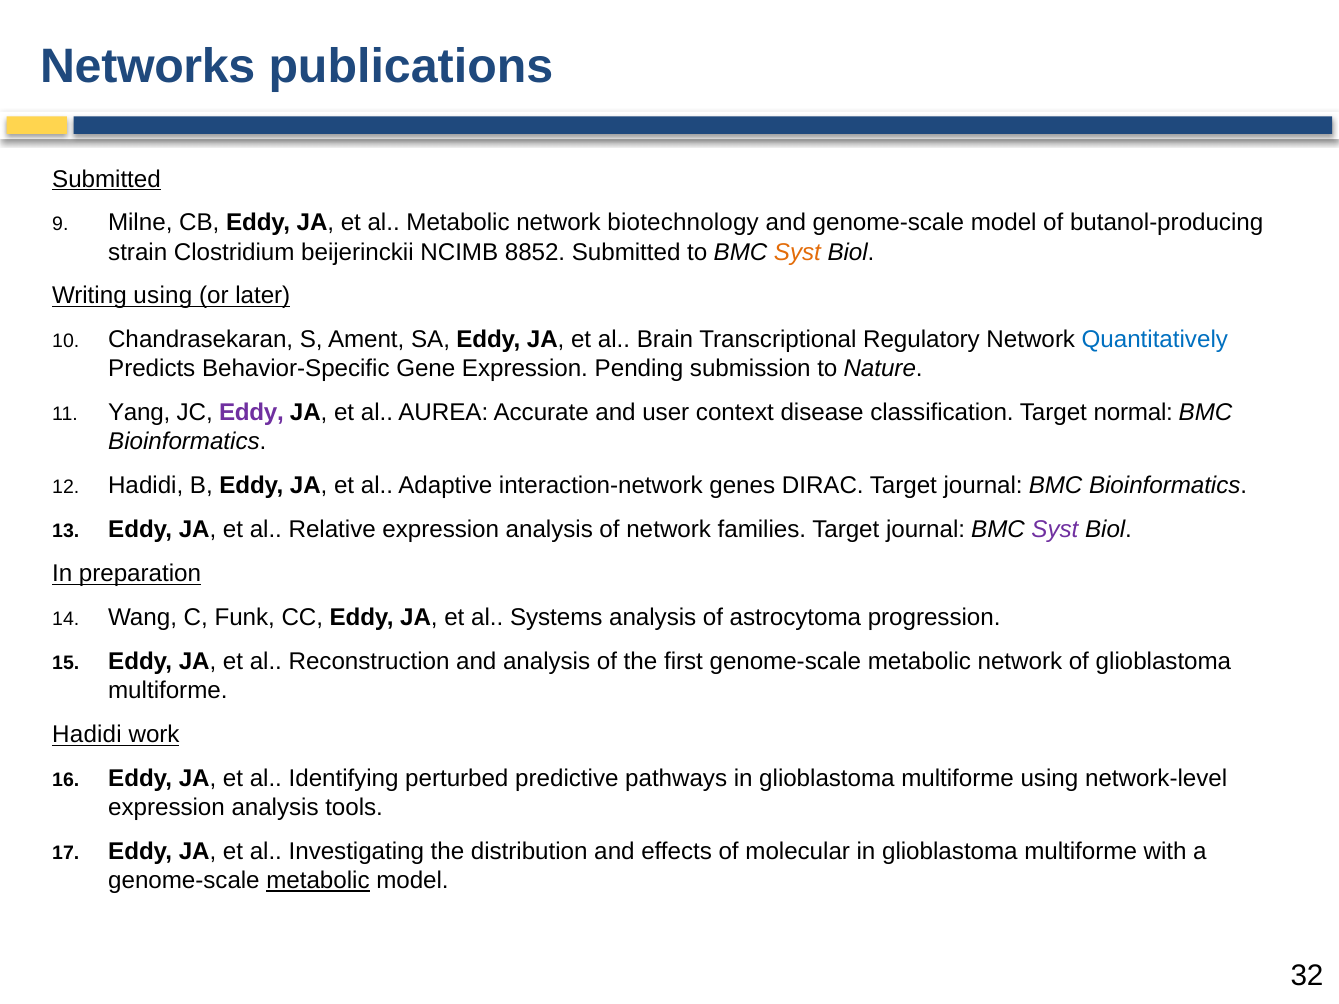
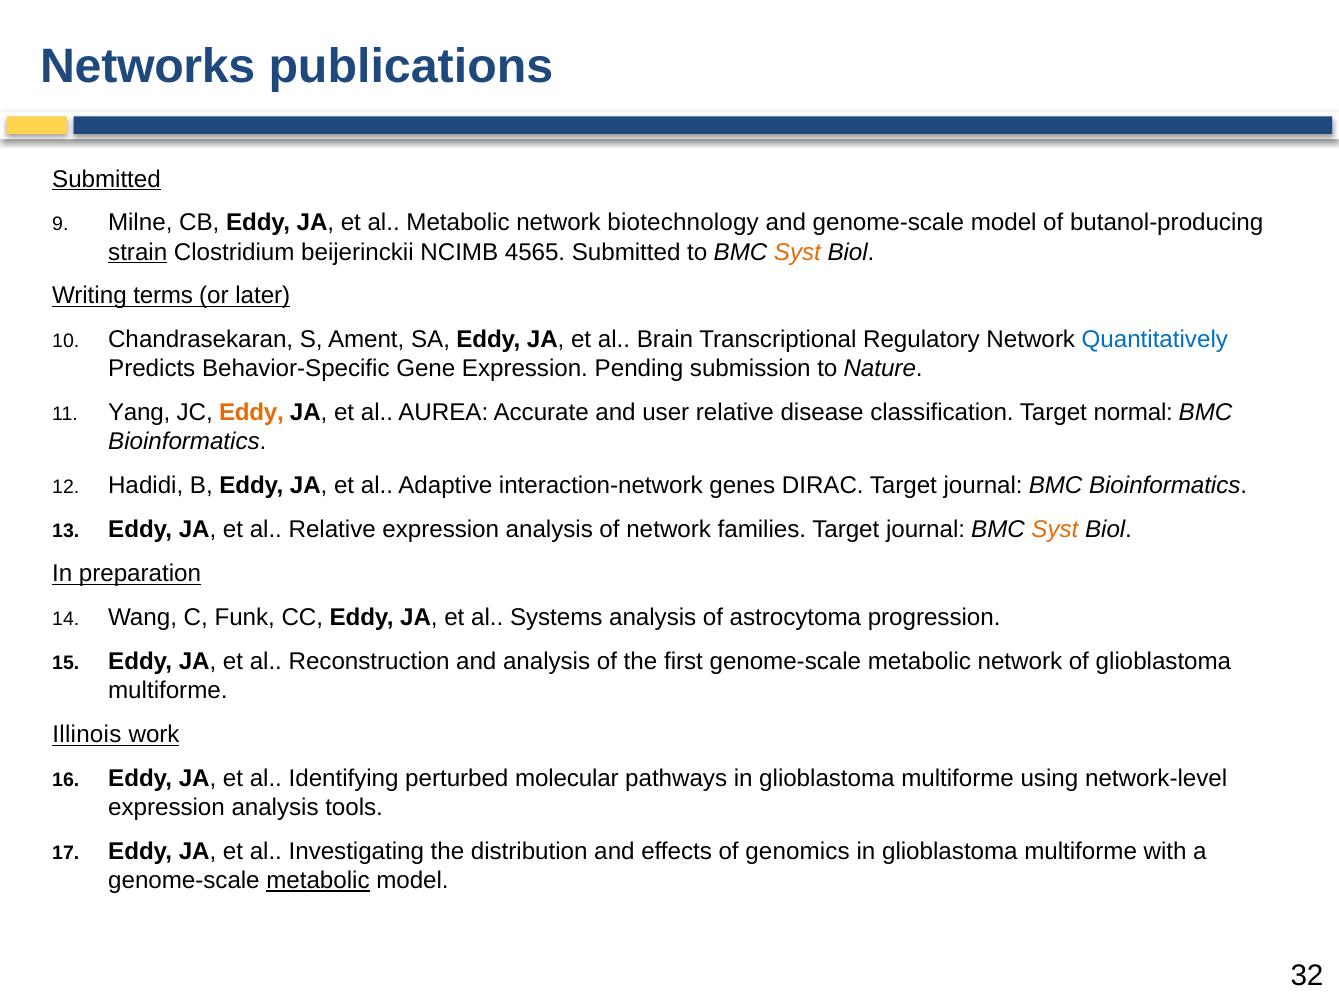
strain underline: none -> present (138, 252)
8852: 8852 -> 4565 (535, 252)
Writing using: using -> terms (163, 296)
Eddy colour: purple -> orange (251, 413)
user context: context -> relative (735, 413)
Syst colour: purple -> orange (1055, 530)
Hadidi: Hadidi -> Illinois (87, 735)
predictive: predictive -> molecular (567, 779)
molecular: molecular -> genomics (798, 852)
